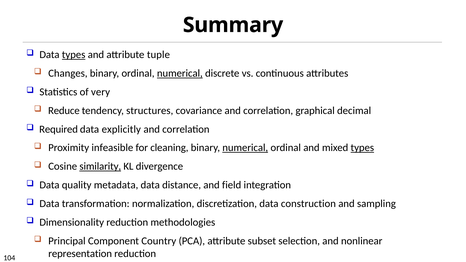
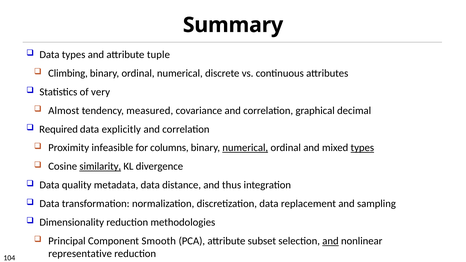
types underline: present -> none (74, 55)
Changes: Changes -> Climbing (68, 73)
numerical underline: present -> none (180, 73)
Reduce: Reduce -> Almost (64, 111)
structures: structures -> measured (150, 111)
cleaning: cleaning -> columns (169, 148)
field: field -> thus (232, 185)
construction: construction -> replacement (308, 204)
Country: Country -> Smooth (159, 241)
and underline: none -> present (330, 241)
representation: representation -> representative (80, 254)
